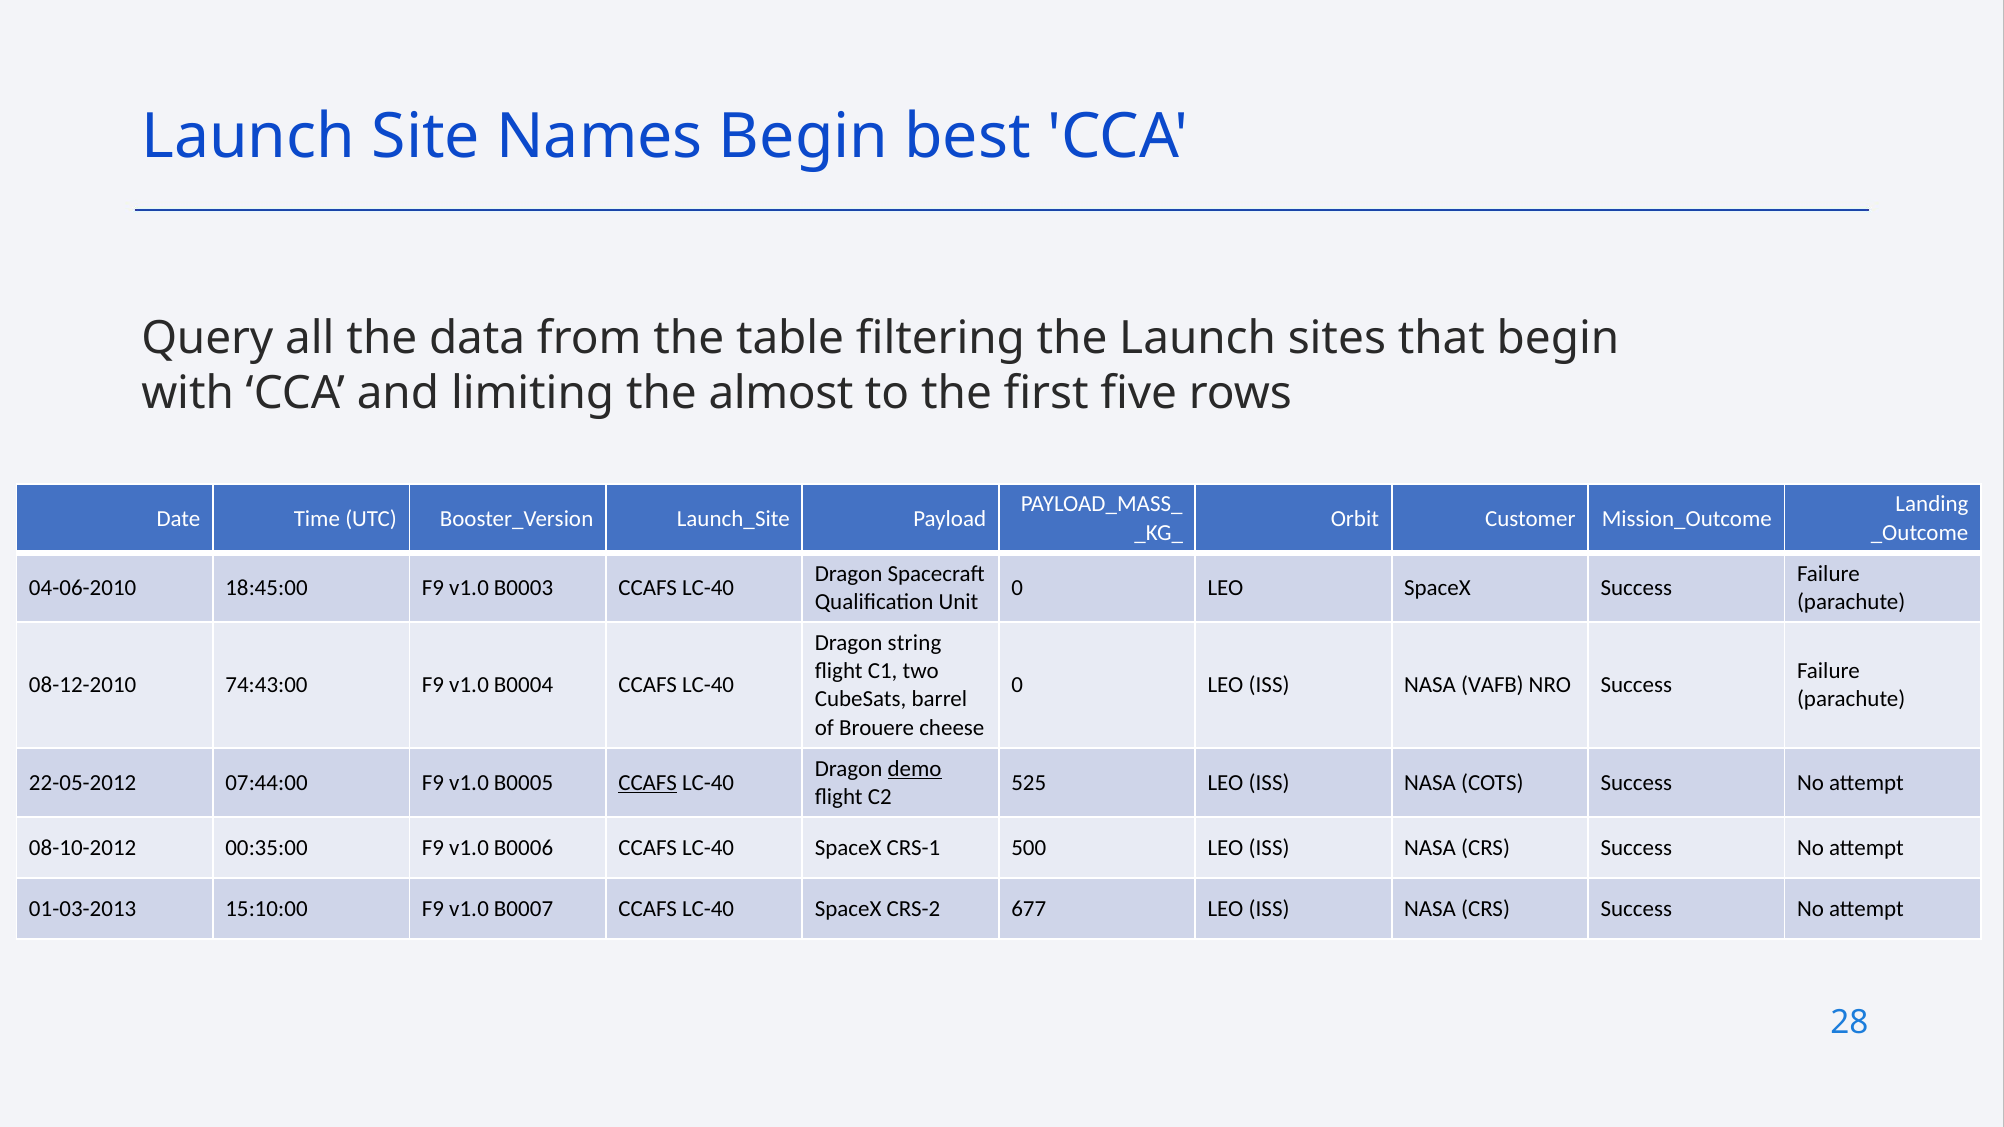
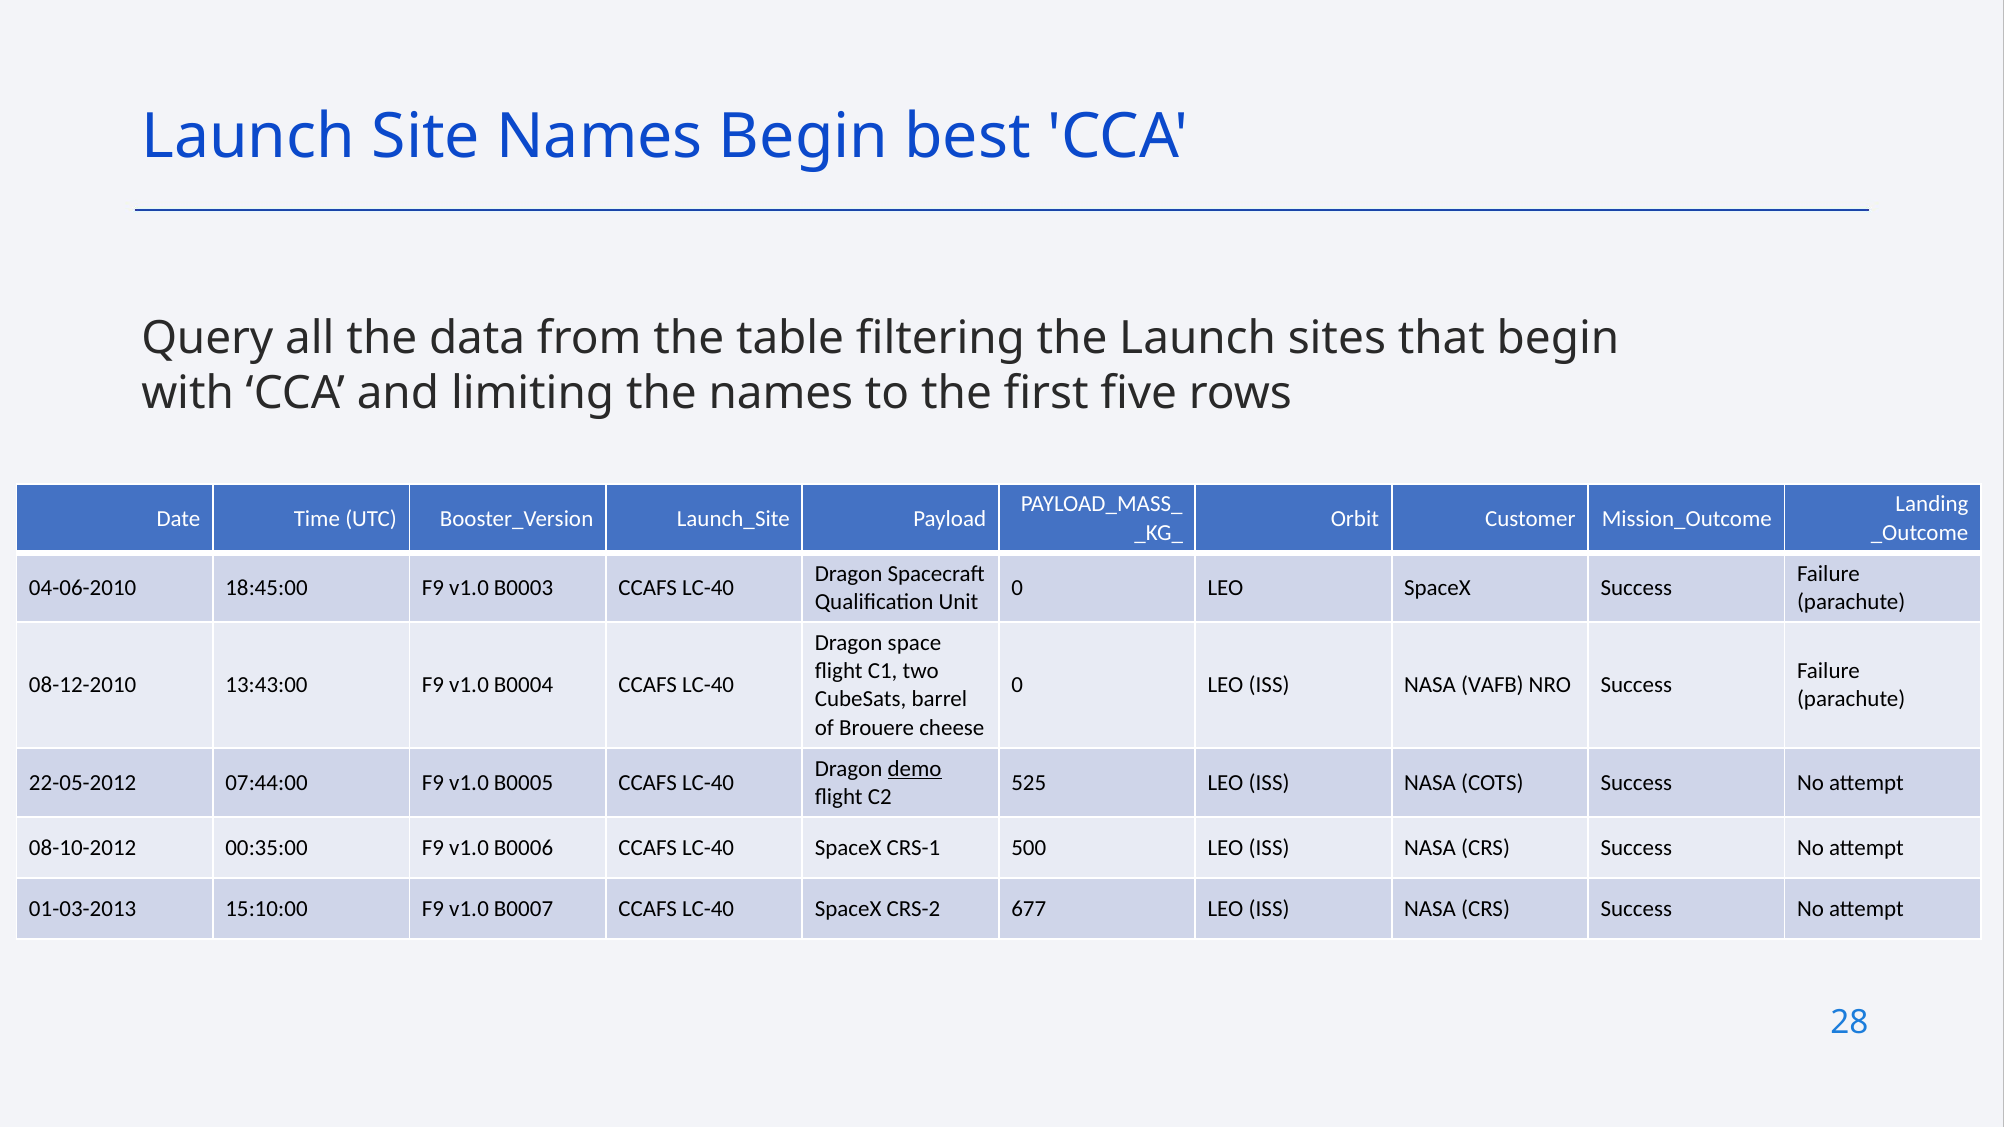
the almost: almost -> names (781, 393)
string: string -> space (915, 643)
74:43:00: 74:43:00 -> 13:43:00 (267, 685)
CCAFS underline: present -> none (648, 783)
